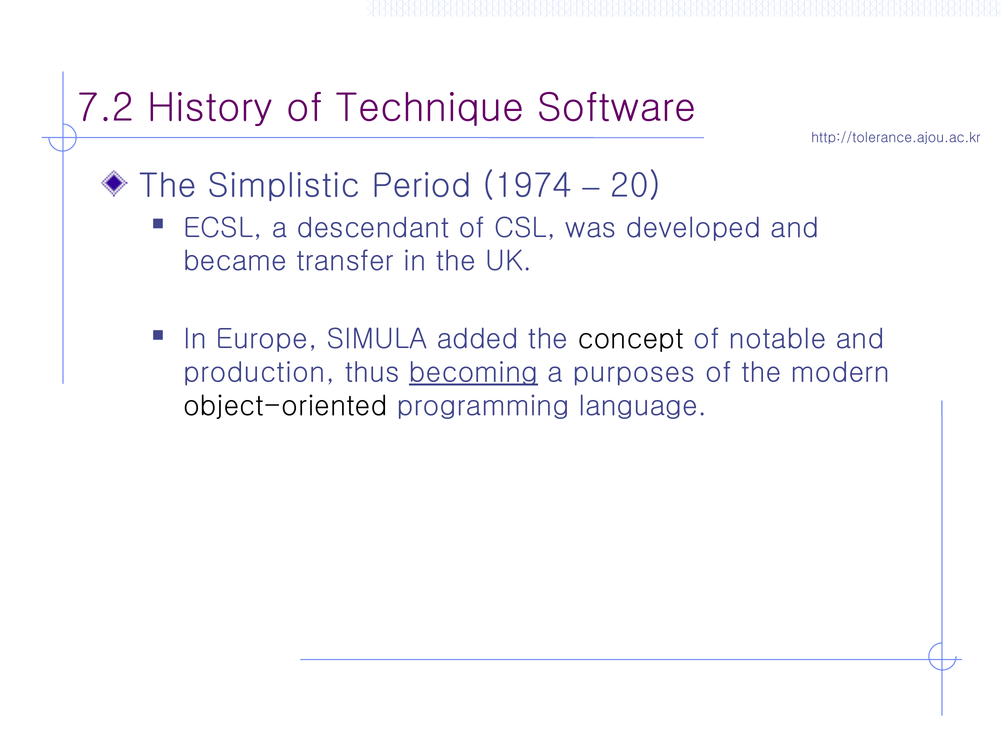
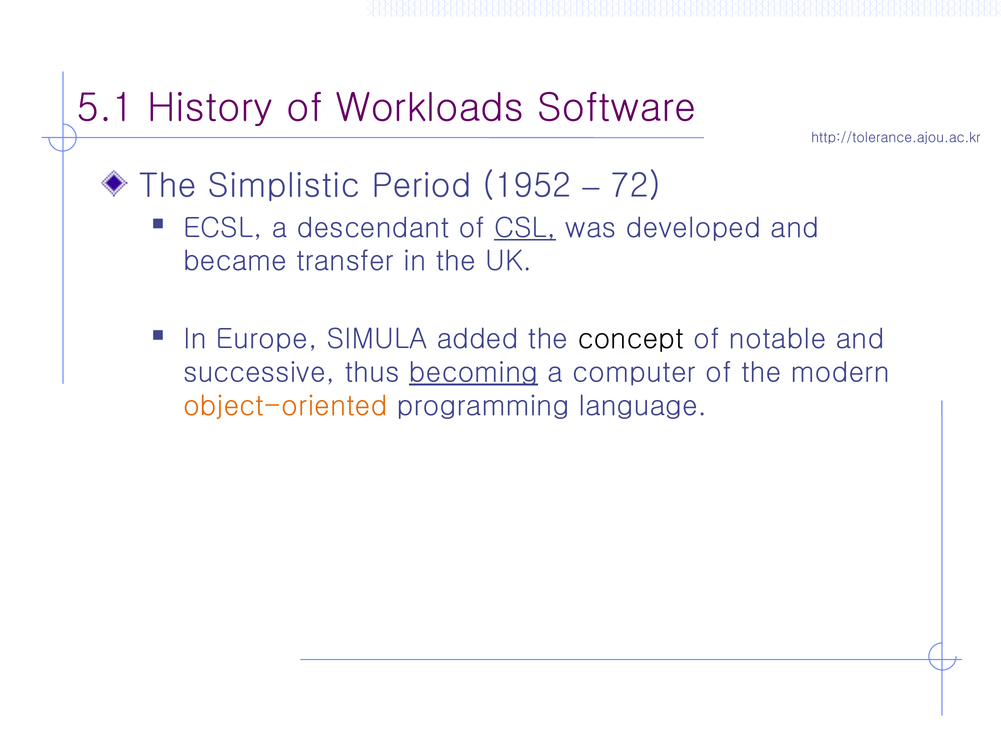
7.2: 7.2 -> 5.1 (106, 108)
Technique: Technique -> Workloads (430, 108)
1974: 1974 -> 1952 (527, 186)
20: 20 -> 72 (636, 186)
CSL underline: none -> present (525, 228)
production: production -> successive (259, 372)
purposes: purposes -> computer (634, 372)
object-oriented colour: black -> orange (285, 406)
